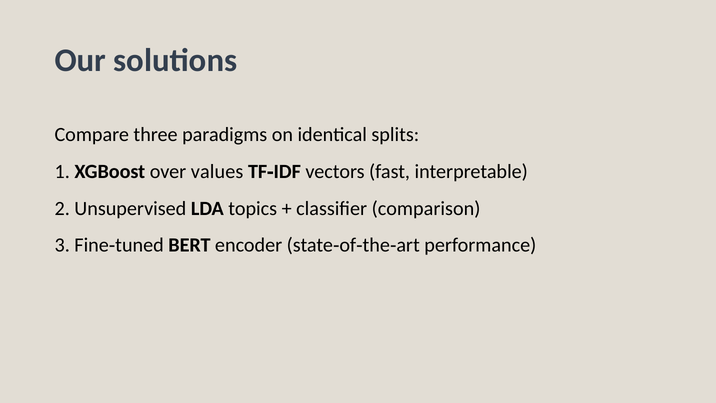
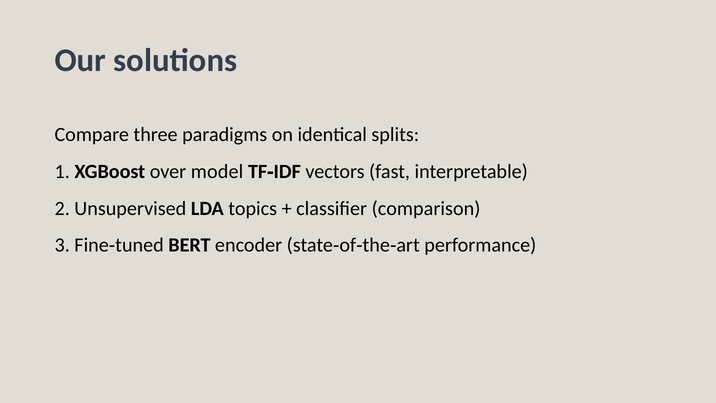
values: values -> model (217, 171)
